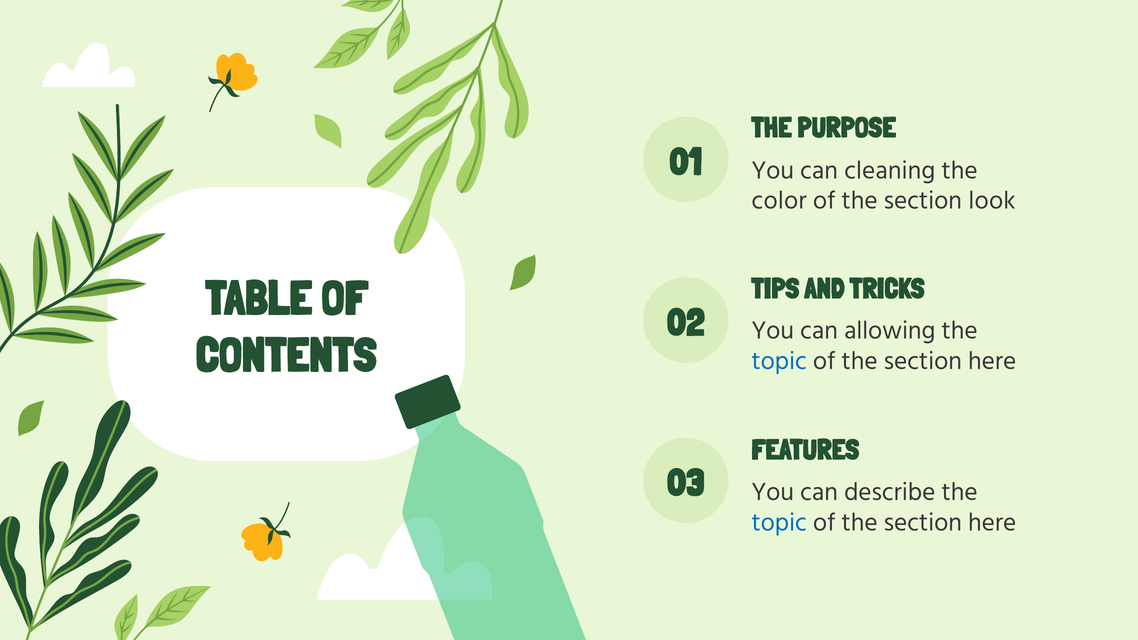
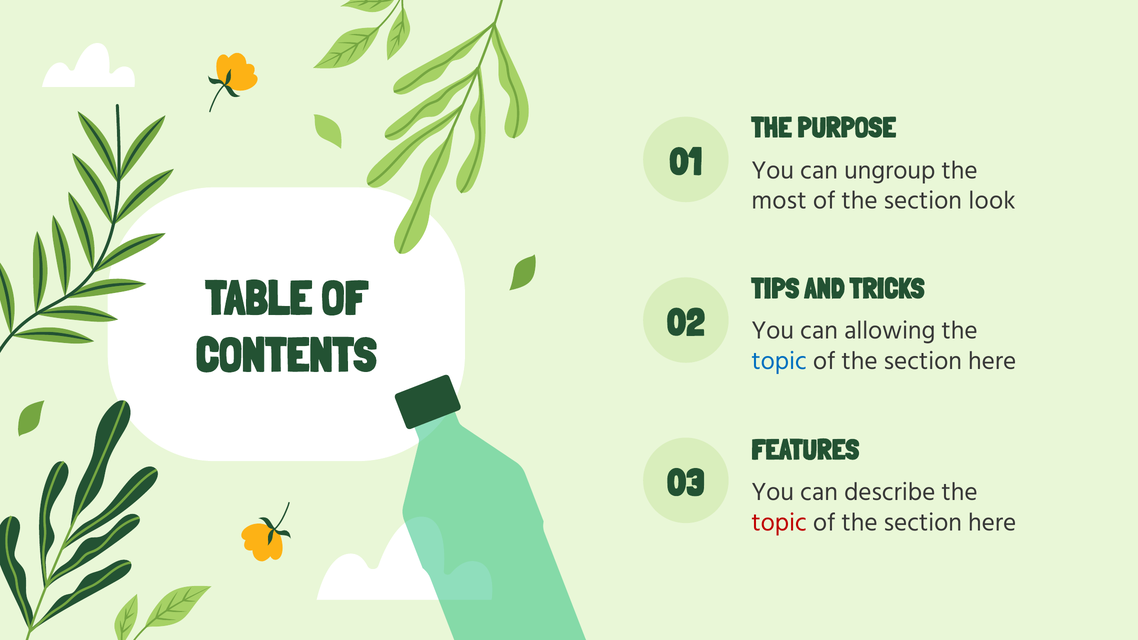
cleaning: cleaning -> ungroup (890, 170)
color: color -> most (779, 201)
topic colour: blue -> red (779, 522)
